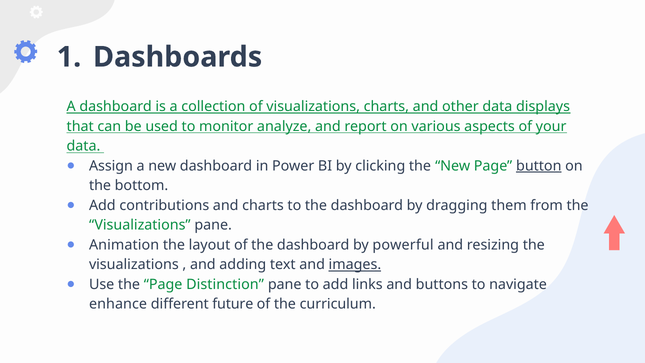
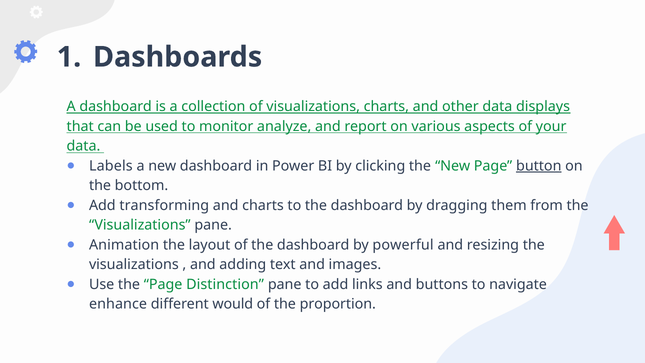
Assign: Assign -> Labels (111, 166)
contributions: contributions -> transforming (164, 205)
images underline: present -> none (355, 265)
future: future -> would (233, 304)
curriculum: curriculum -> proportion (338, 304)
